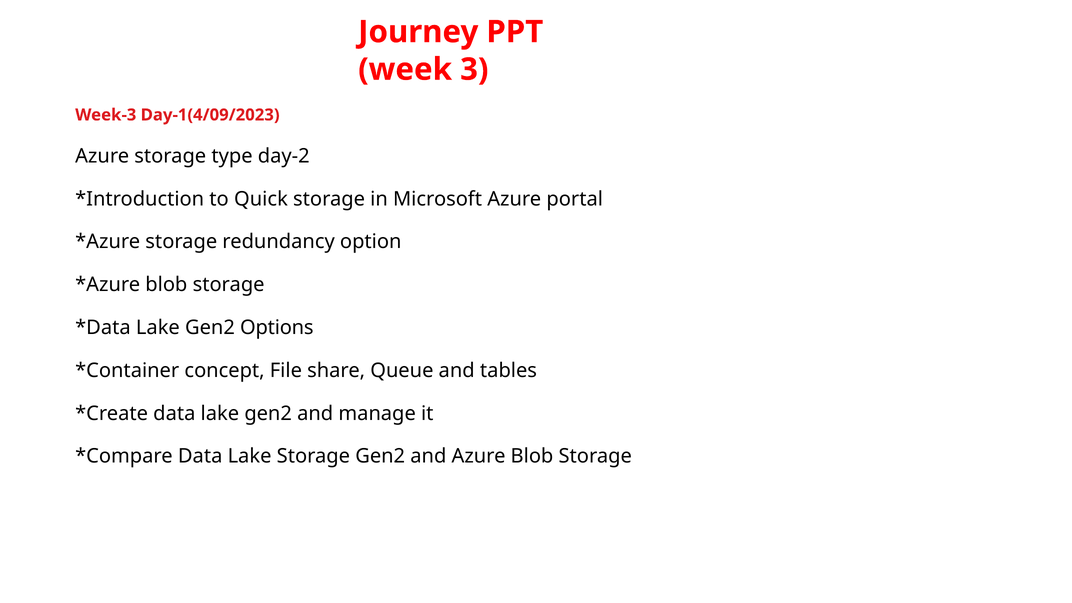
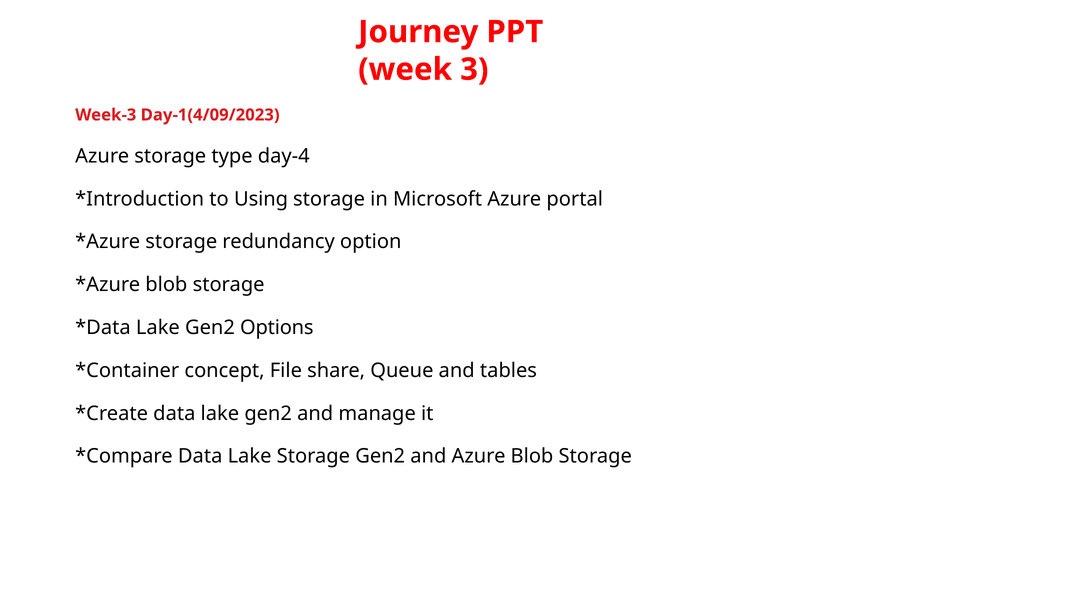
day-2: day-2 -> day-4 (284, 156)
Quick: Quick -> Using (261, 199)
